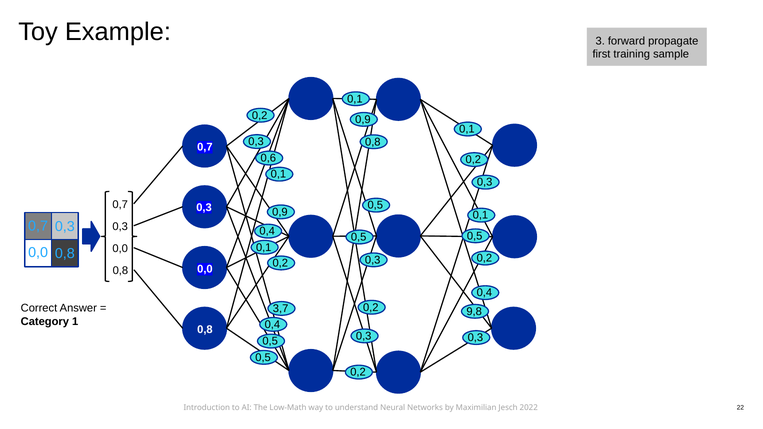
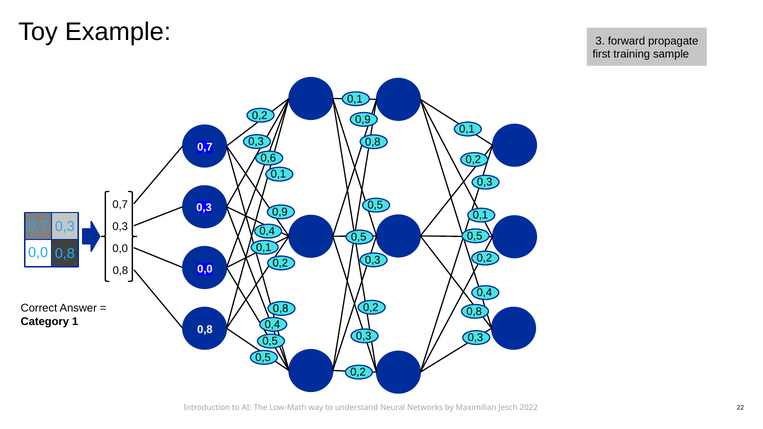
3,7: 3,7 -> 0,8 (281, 309)
9,8: 9,8 -> 0,8 (474, 312)
